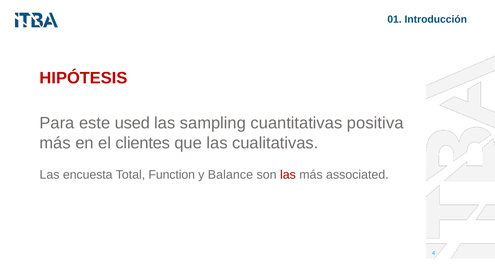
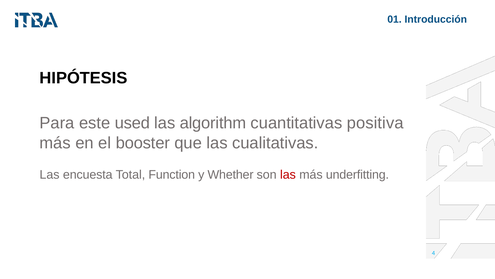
HIPÓTESIS colour: red -> black (84, 78)
sampling: sampling -> algorithm (213, 123)
clientes: clientes -> booster (143, 143)
Balance: Balance -> Whether (231, 174)
associated: associated -> underfitting (357, 174)
